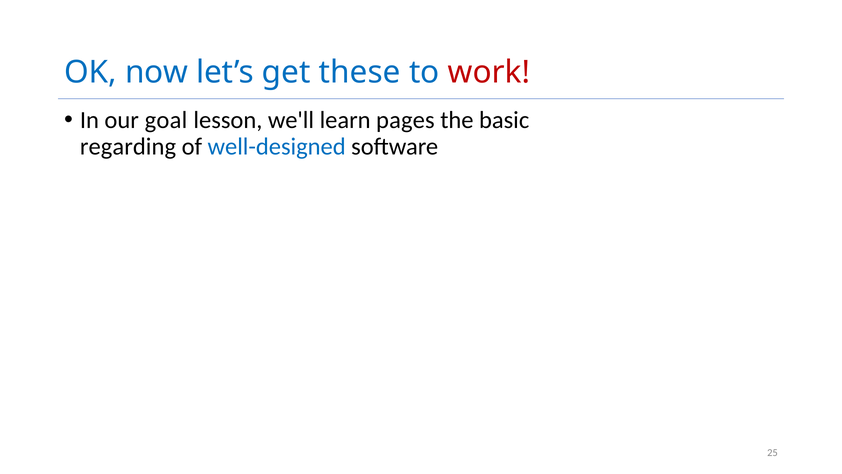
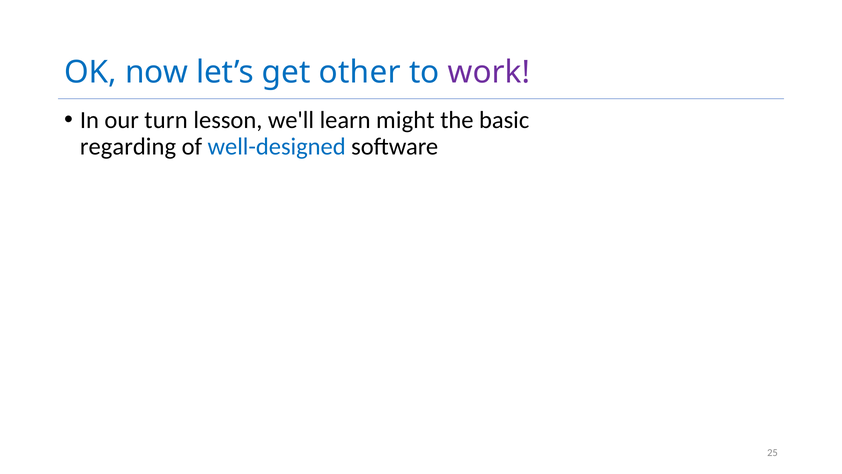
these: these -> other (360, 72)
work colour: red -> purple (489, 72)
goal: goal -> turn (166, 120)
pages: pages -> might (405, 120)
